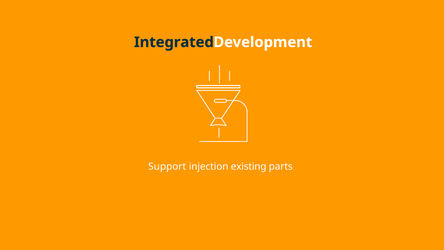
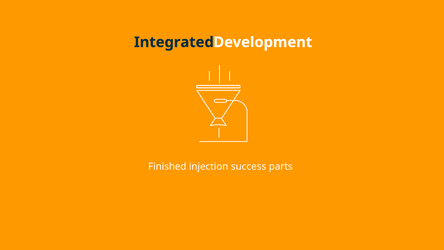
Support: Support -> Finished (167, 167)
existing: existing -> success (249, 167)
